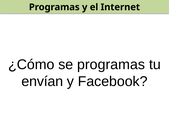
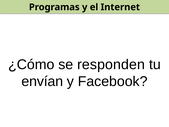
se programas: programas -> responden (111, 64)
